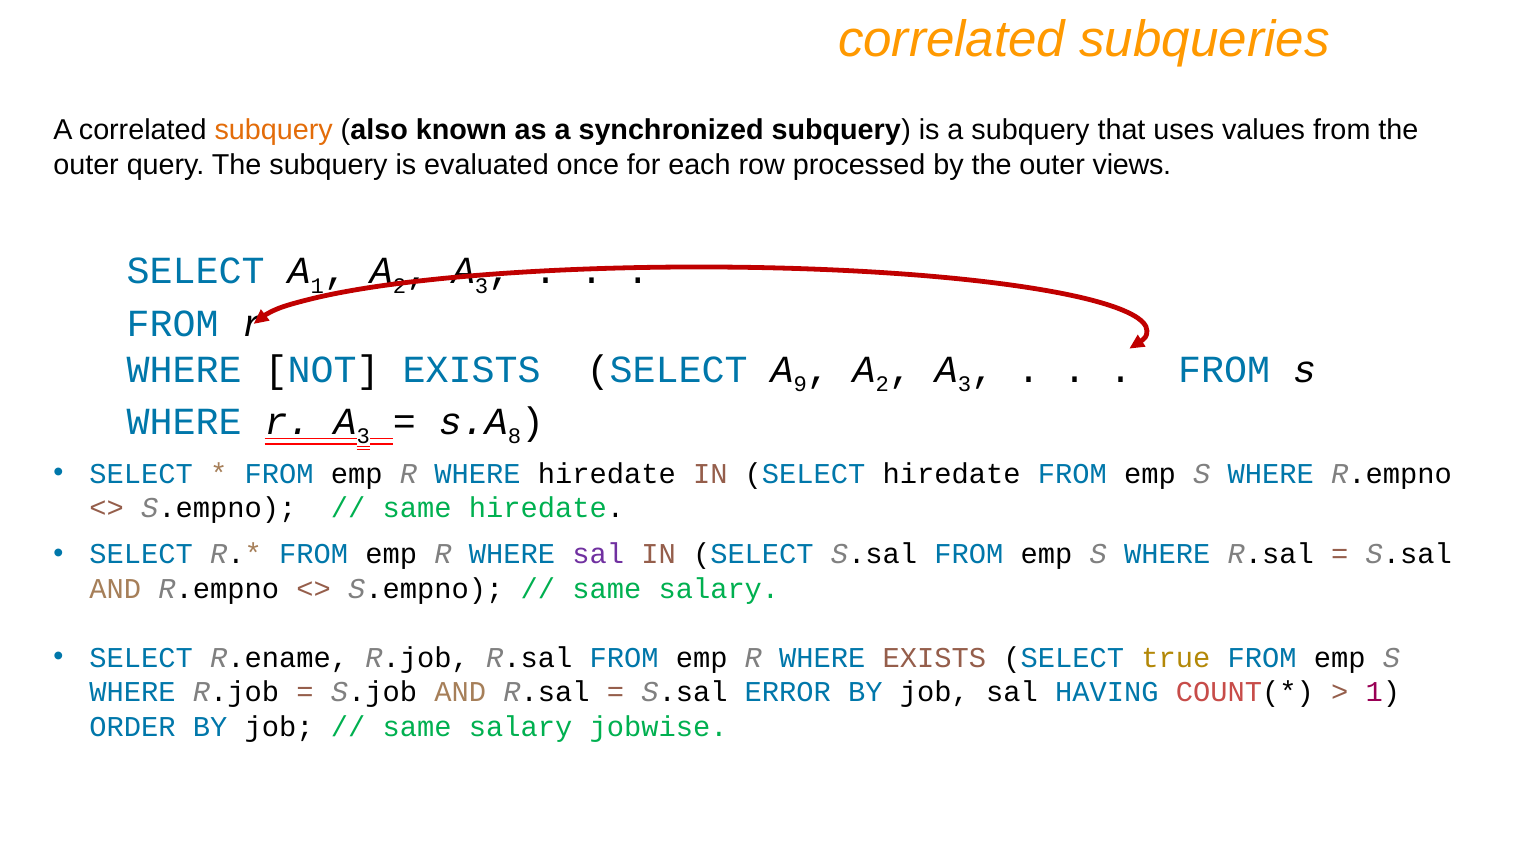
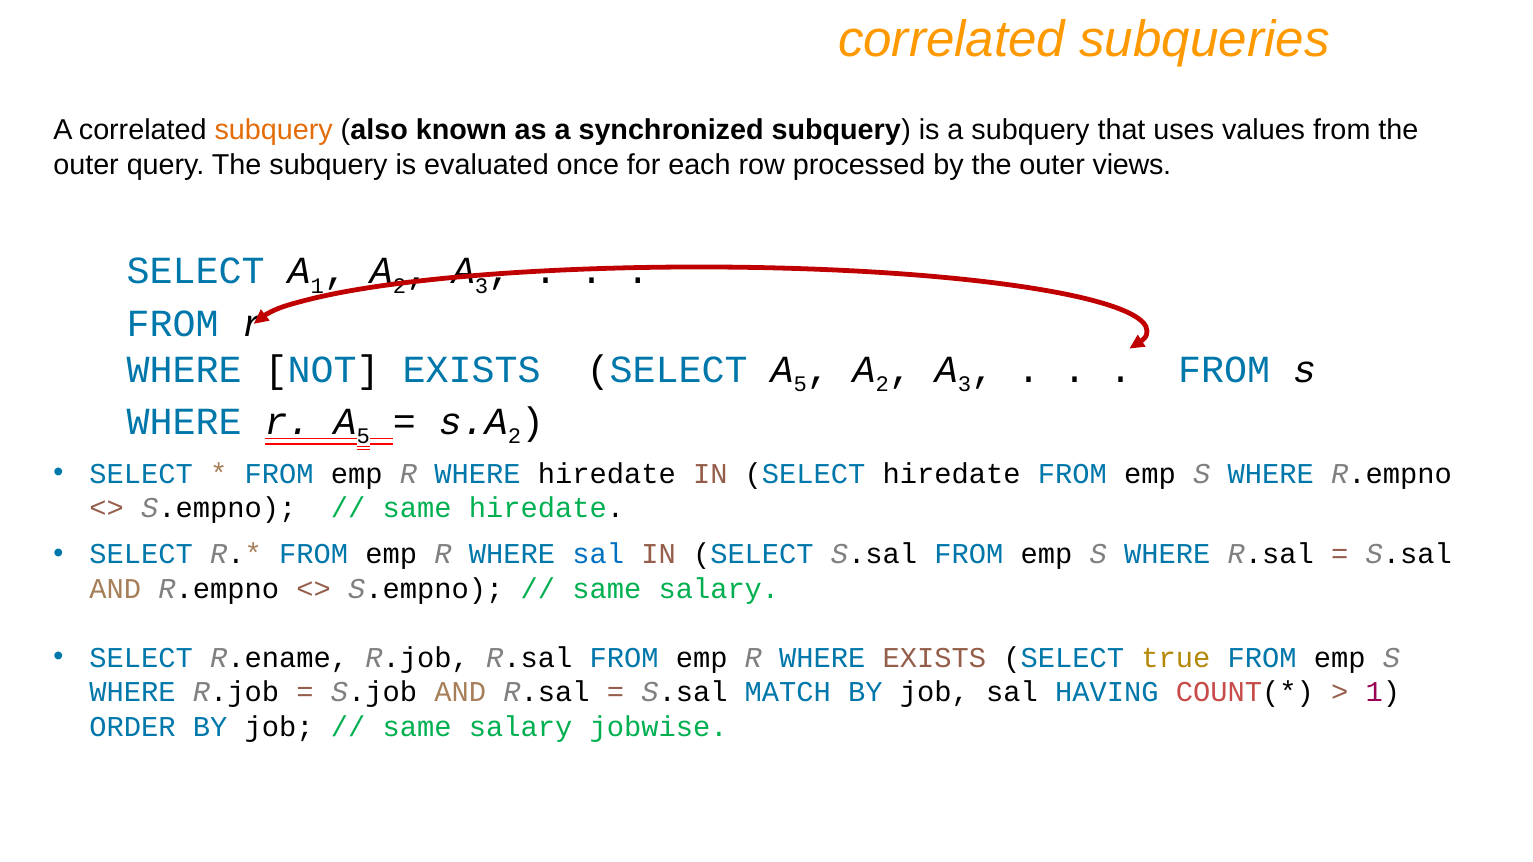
SELECT A 9: 9 -> 5 (800, 384)
r A 3: 3 -> 5 (363, 437)
8: 8 -> 2 (514, 437)
sal colour: purple -> blue (598, 555)
ERROR: ERROR -> MATCH (788, 693)
